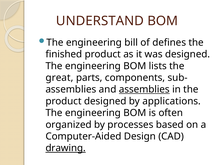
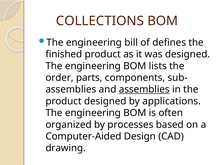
UNDERSTAND: UNDERSTAND -> COLLECTIONS (100, 21)
great: great -> order (60, 78)
drawing underline: present -> none (66, 148)
